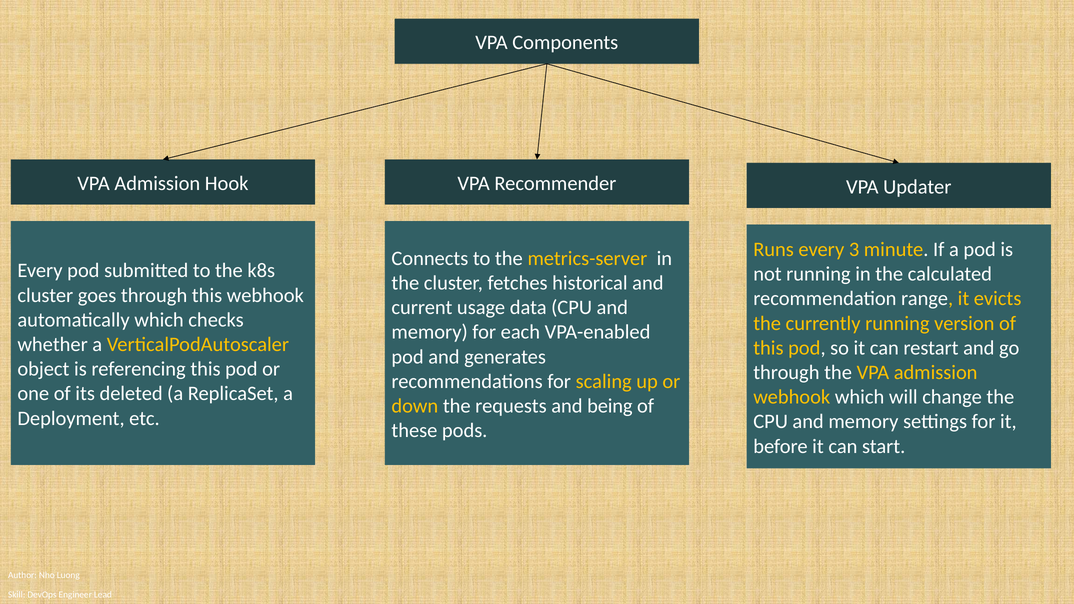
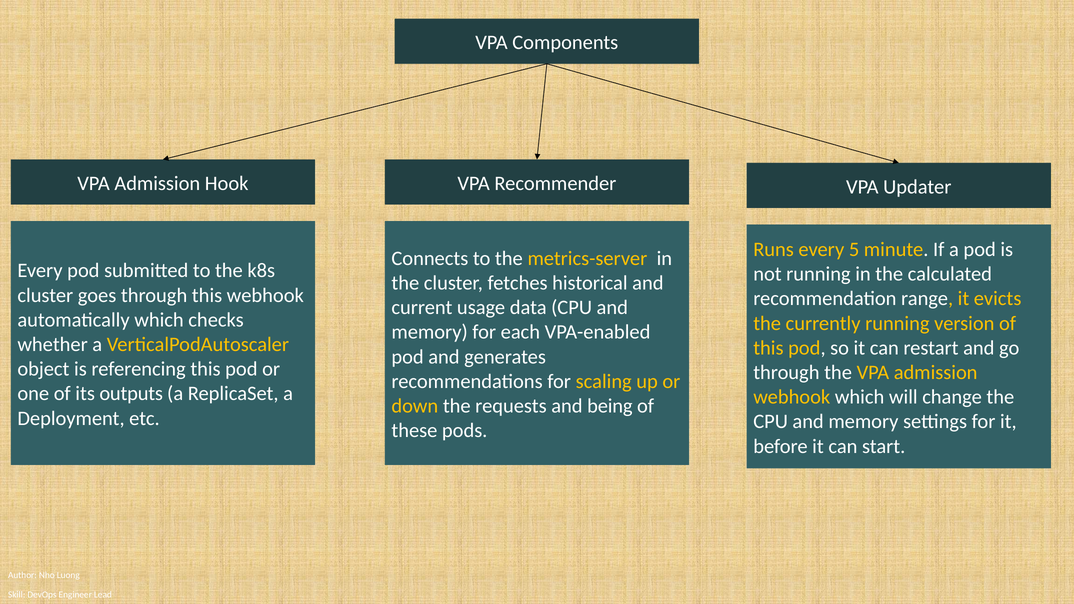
3: 3 -> 5 (854, 250)
deleted: deleted -> outputs (131, 394)
